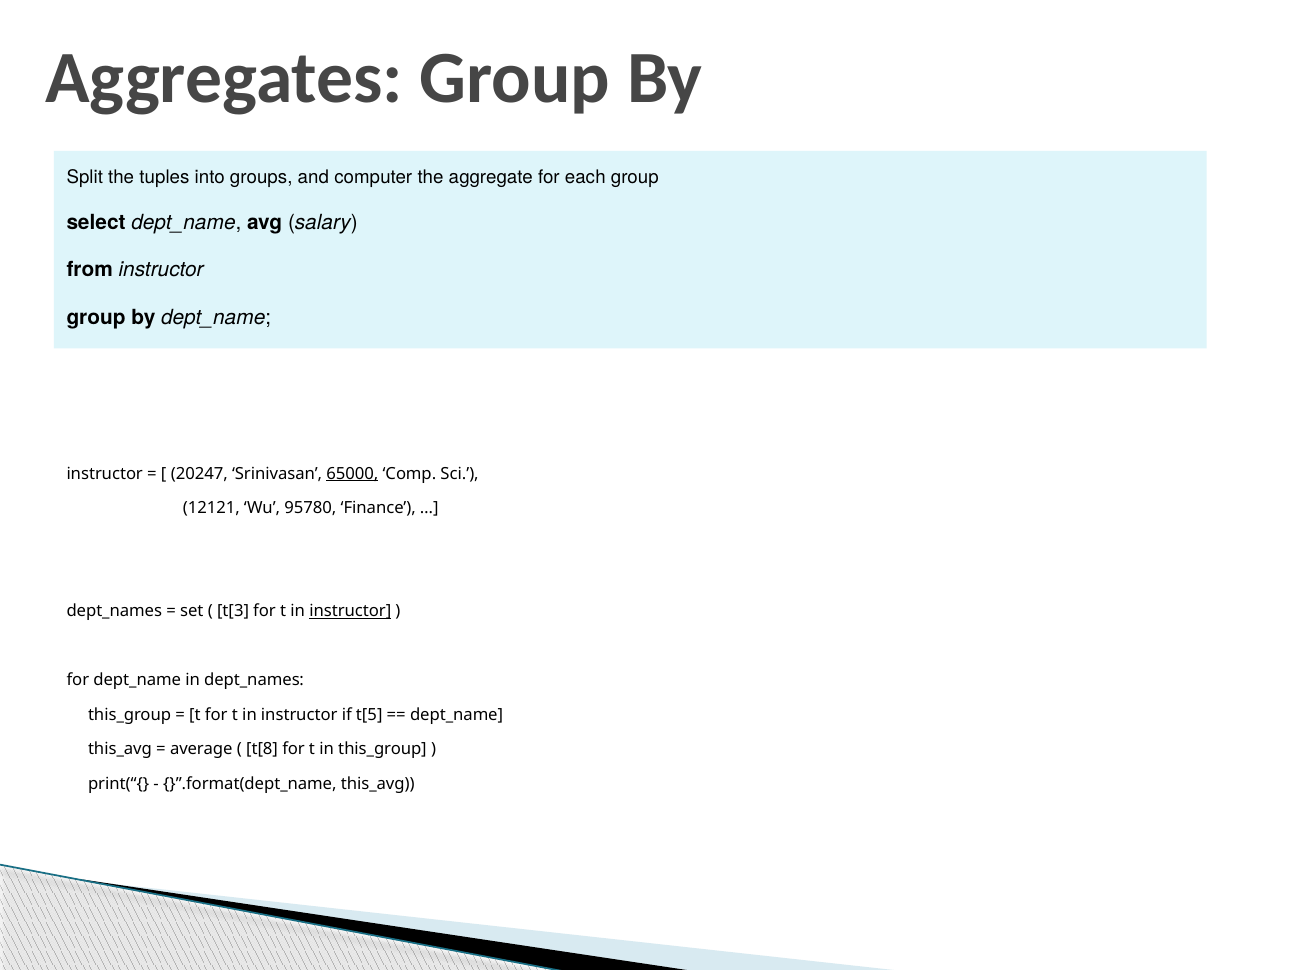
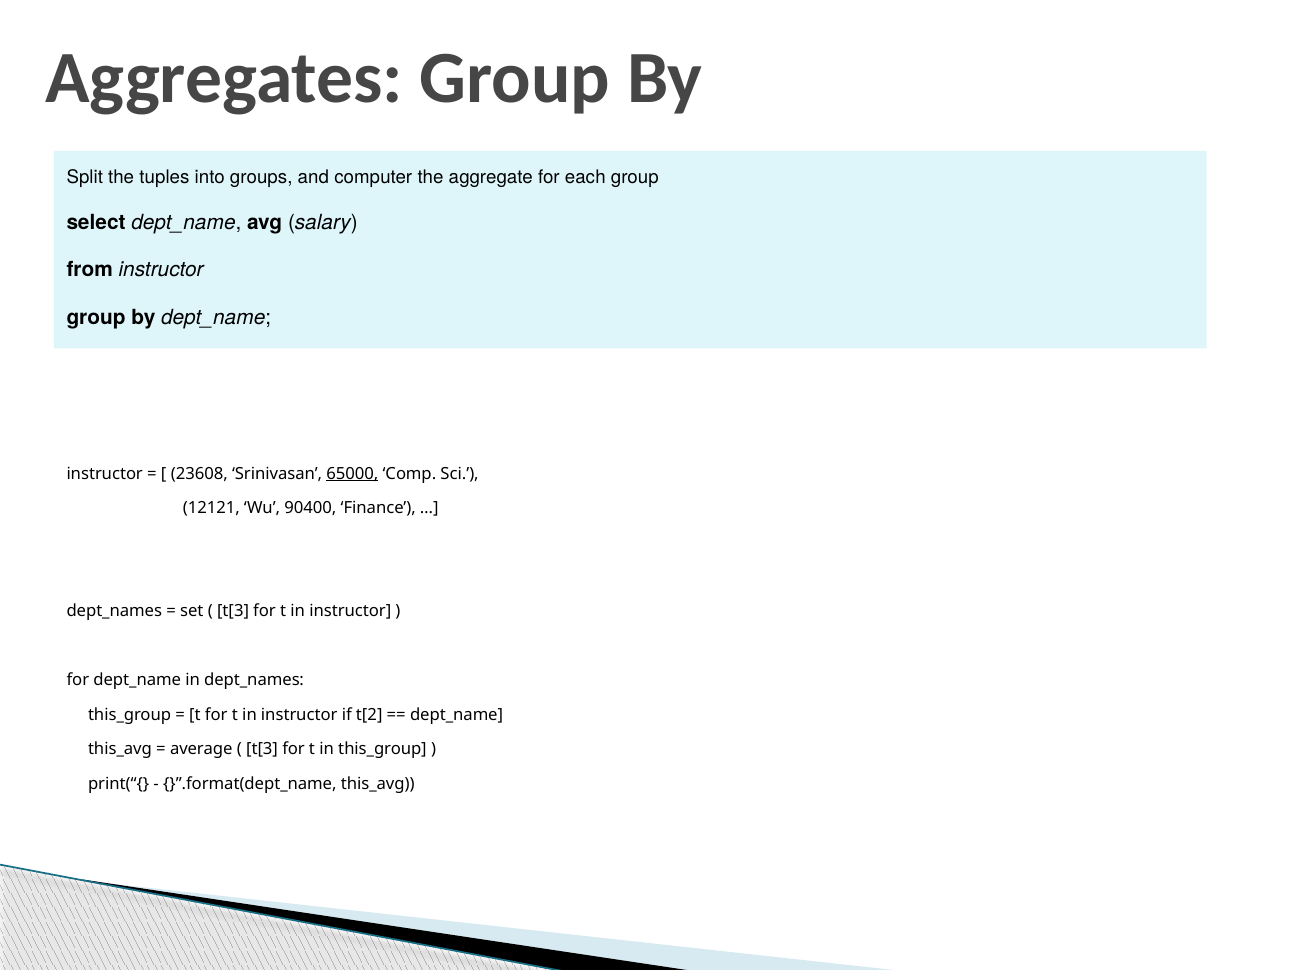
20247: 20247 -> 23608 (199, 473)
95780: 95780 -> 90400 (310, 508)
instructor underline: present -> none (350, 611)
t[5: t[5 -> t[2 (369, 715)
t[8: t[8 -> t[3 (262, 749)
